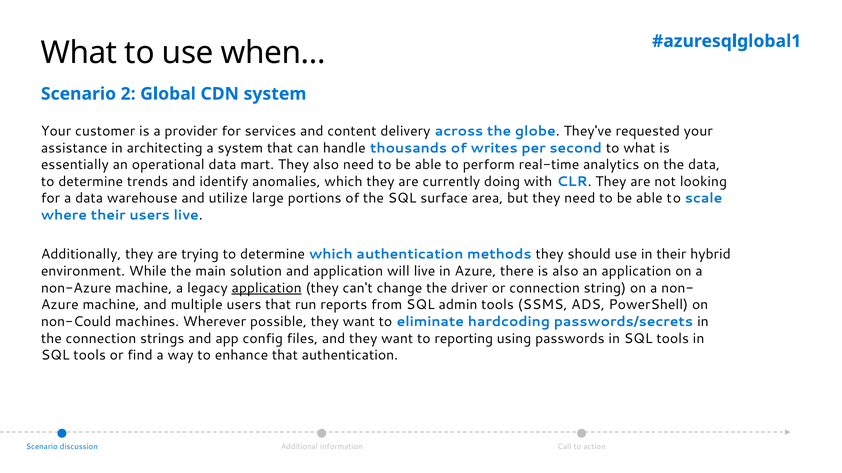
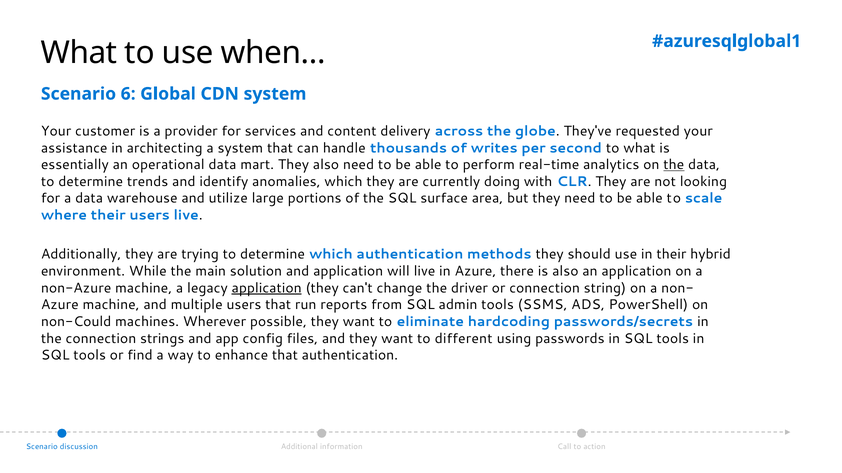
2: 2 -> 6 (128, 94)
the underline: none -> present (674, 165)
reporting: reporting -> different (464, 339)
